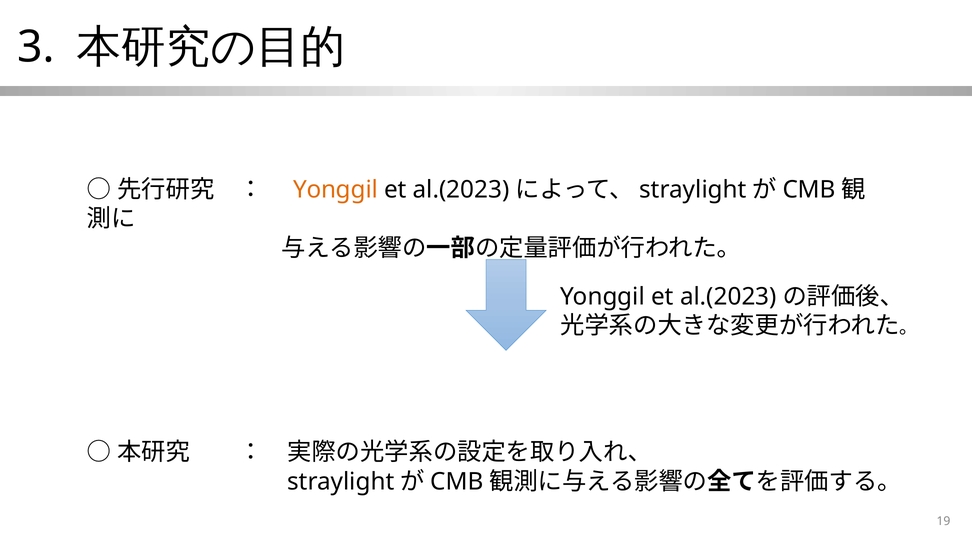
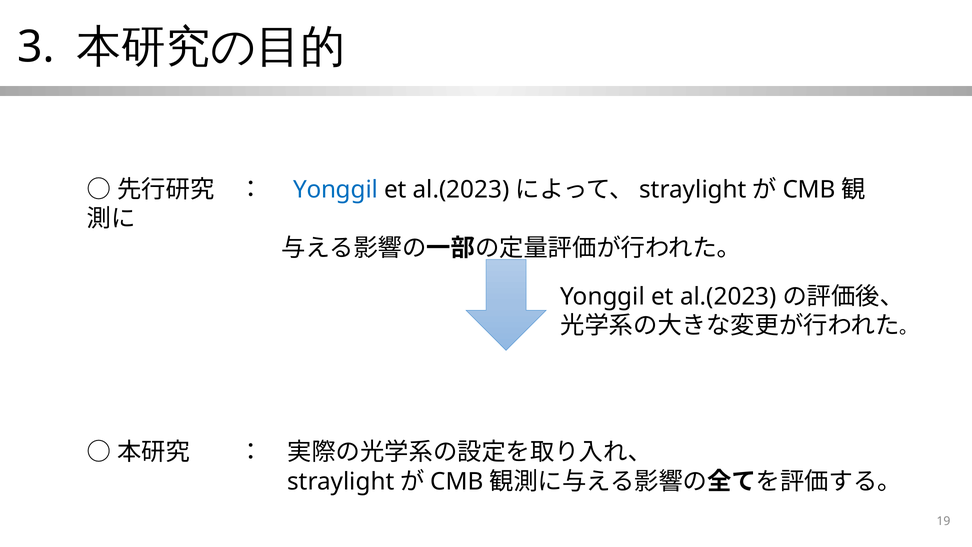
Yonggil colour: orange -> blue (335, 190)
